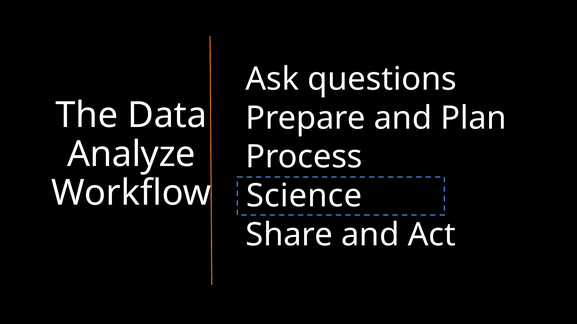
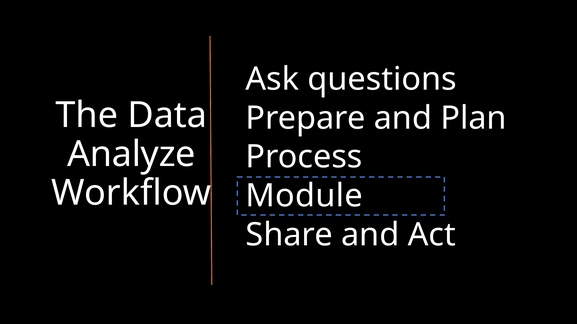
Science: Science -> Module (304, 196)
